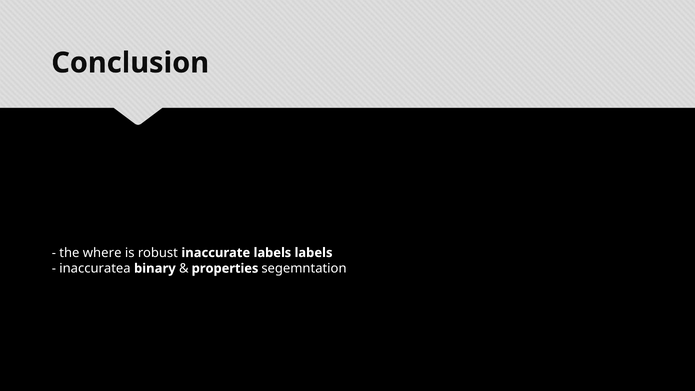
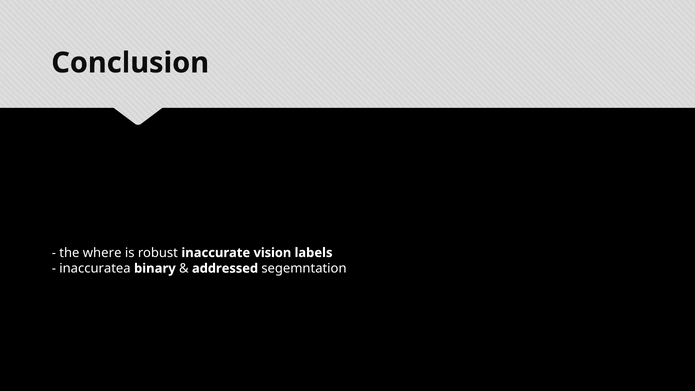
inaccurate labels: labels -> vision (272, 253)
properties: properties -> addressed (225, 268)
